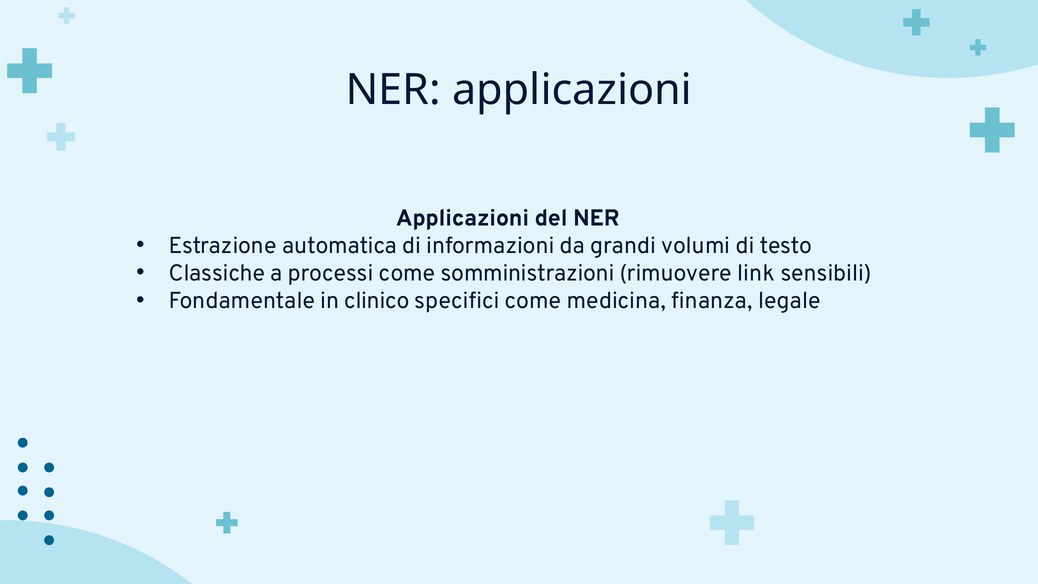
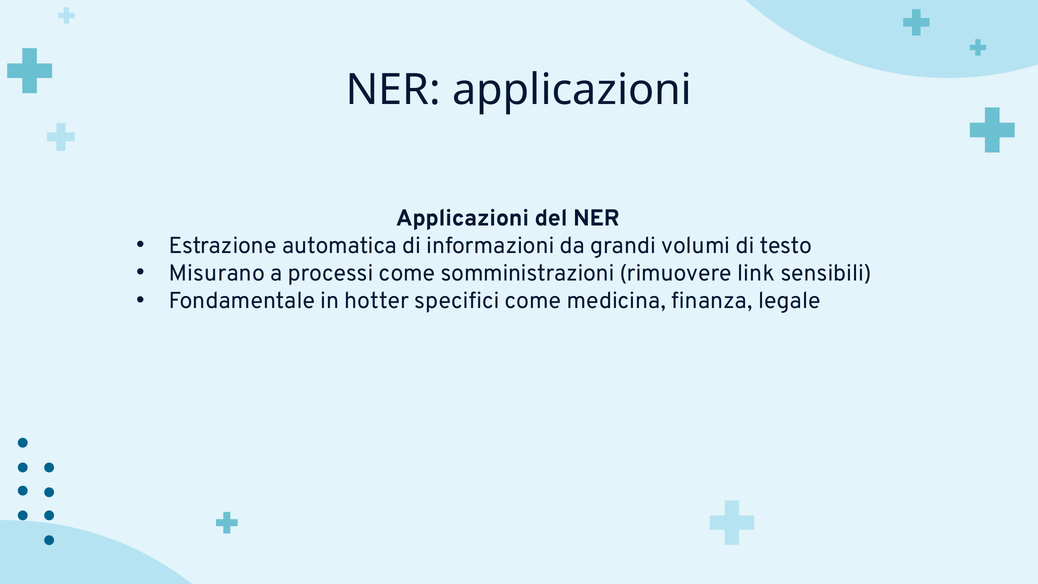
Classiche: Classiche -> Misurano (217, 273)
clinico: clinico -> hotter (377, 301)
